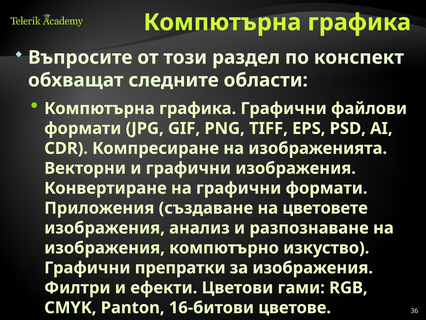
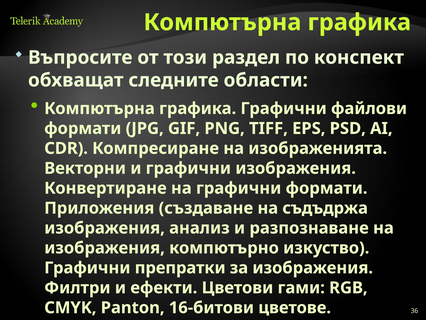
цветовете: цветовете -> съдъдржа (325, 208)
